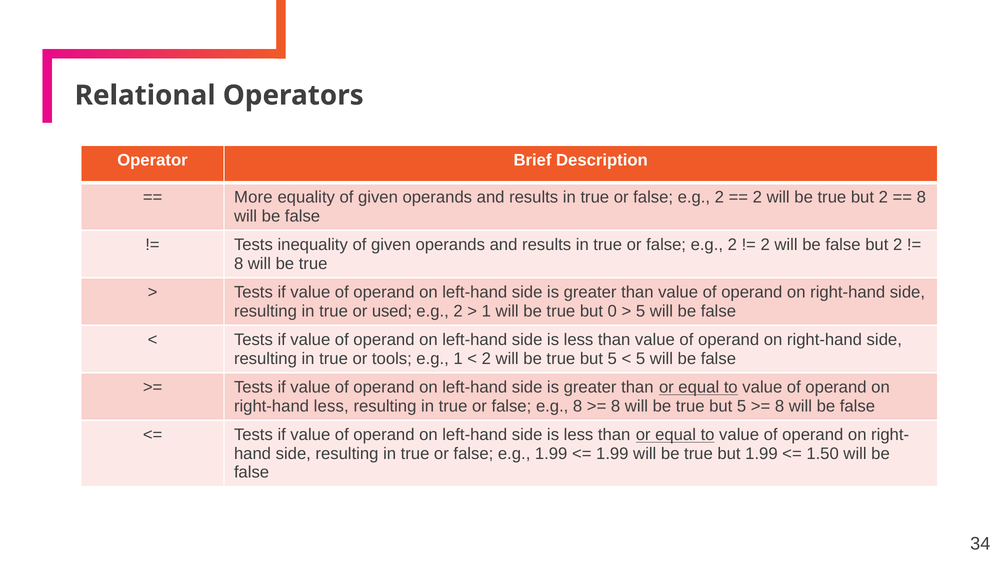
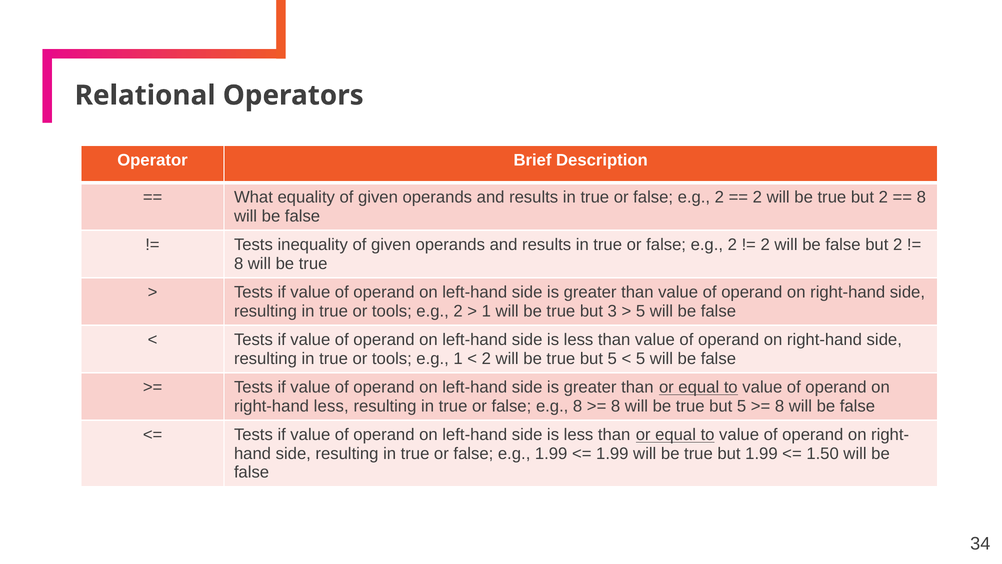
More: More -> What (253, 197)
used: used -> tools (392, 311)
0: 0 -> 3 (612, 311)
